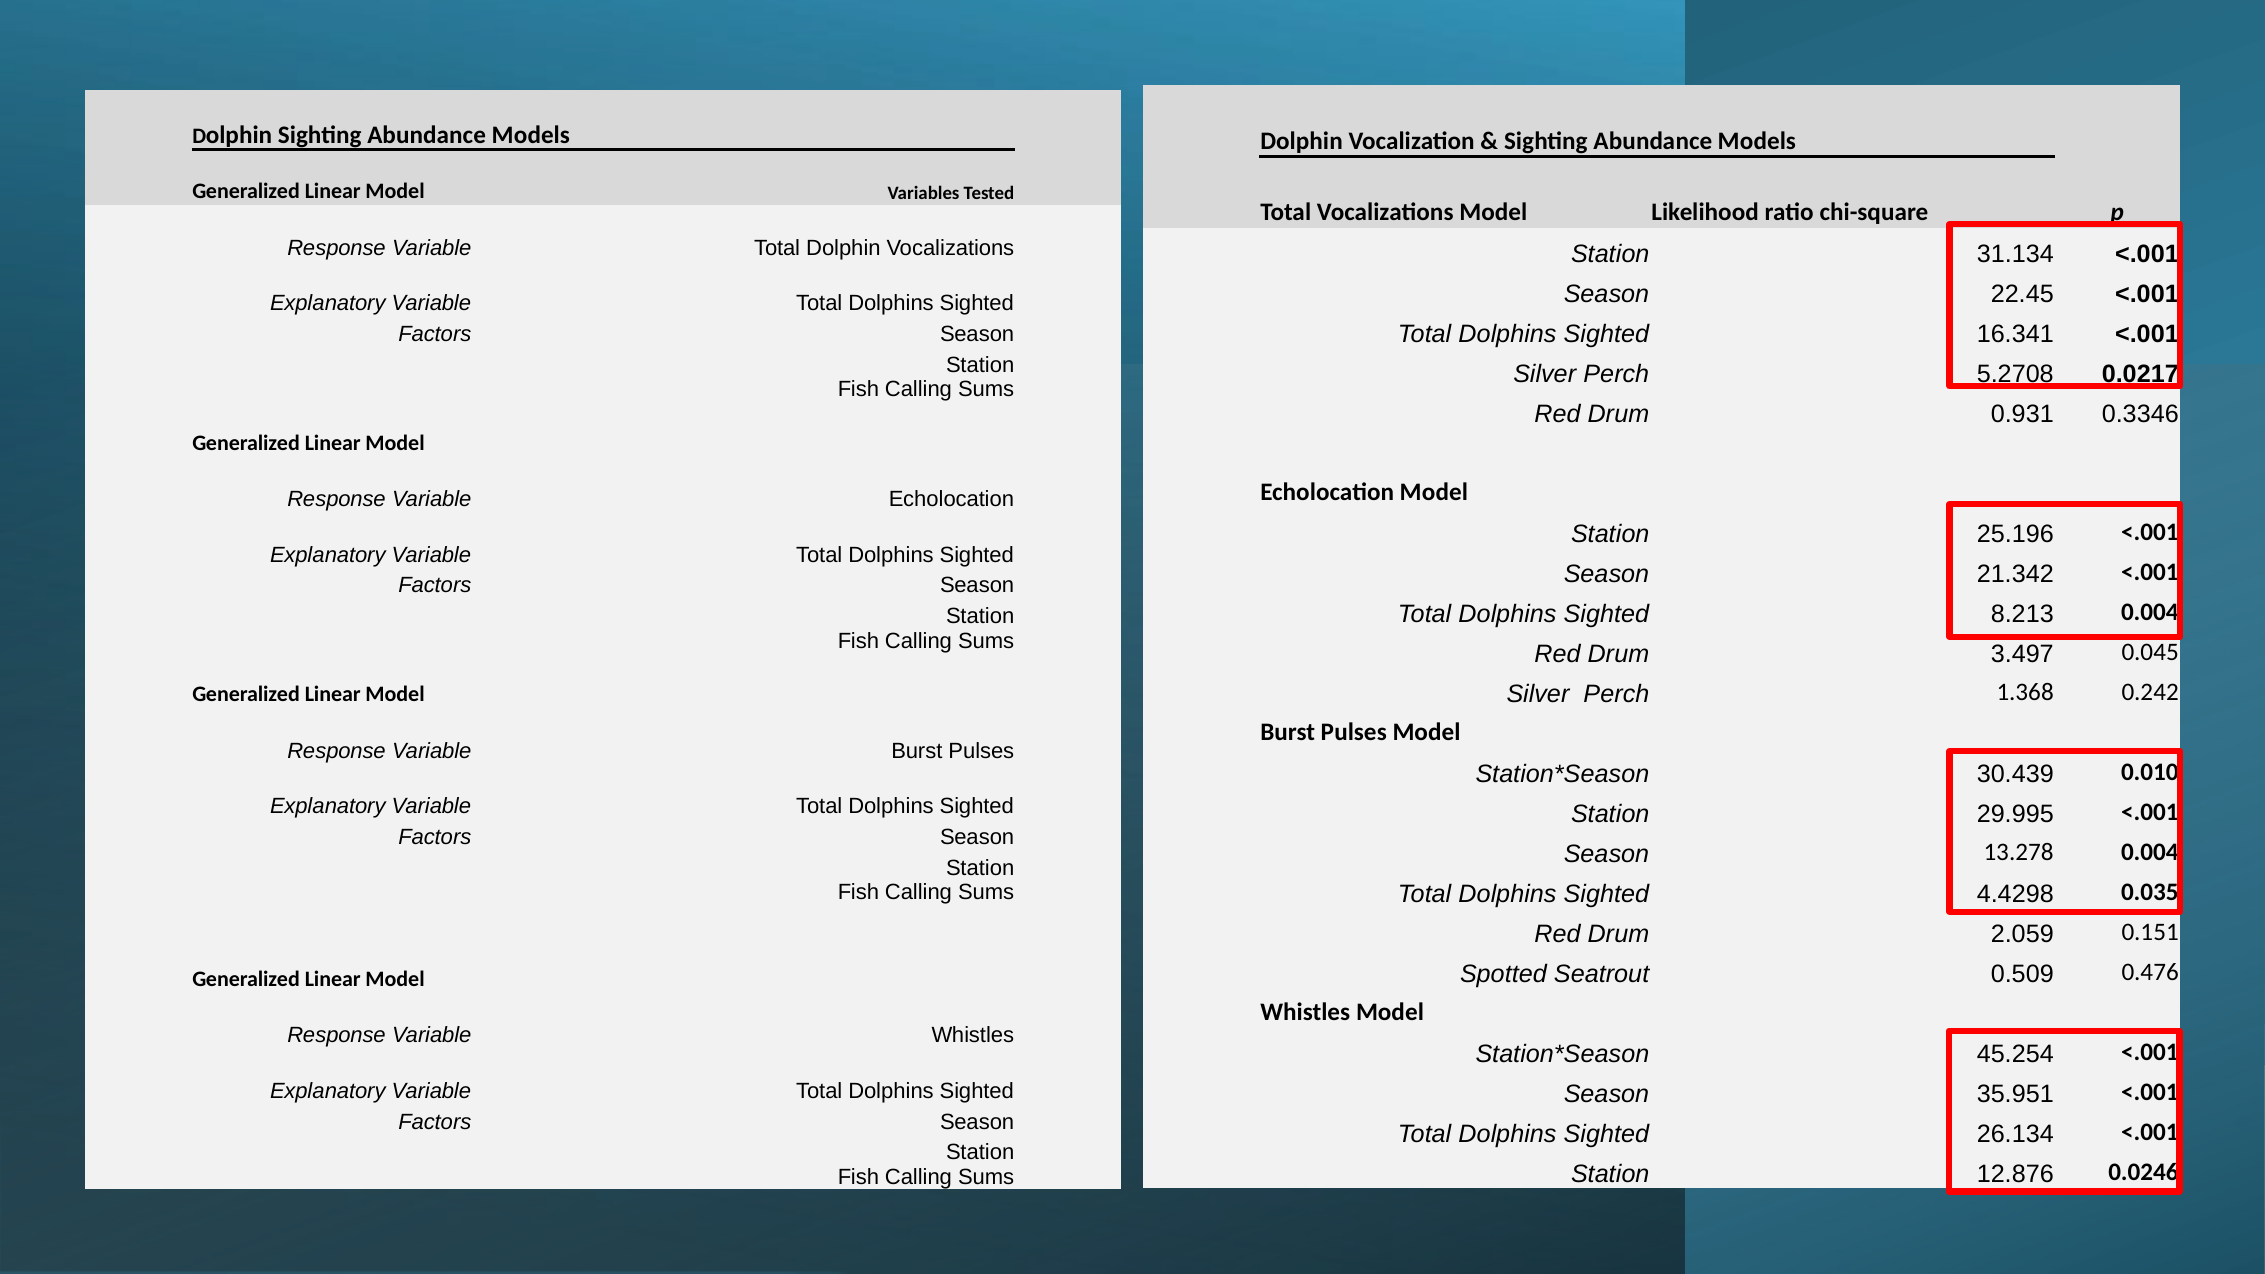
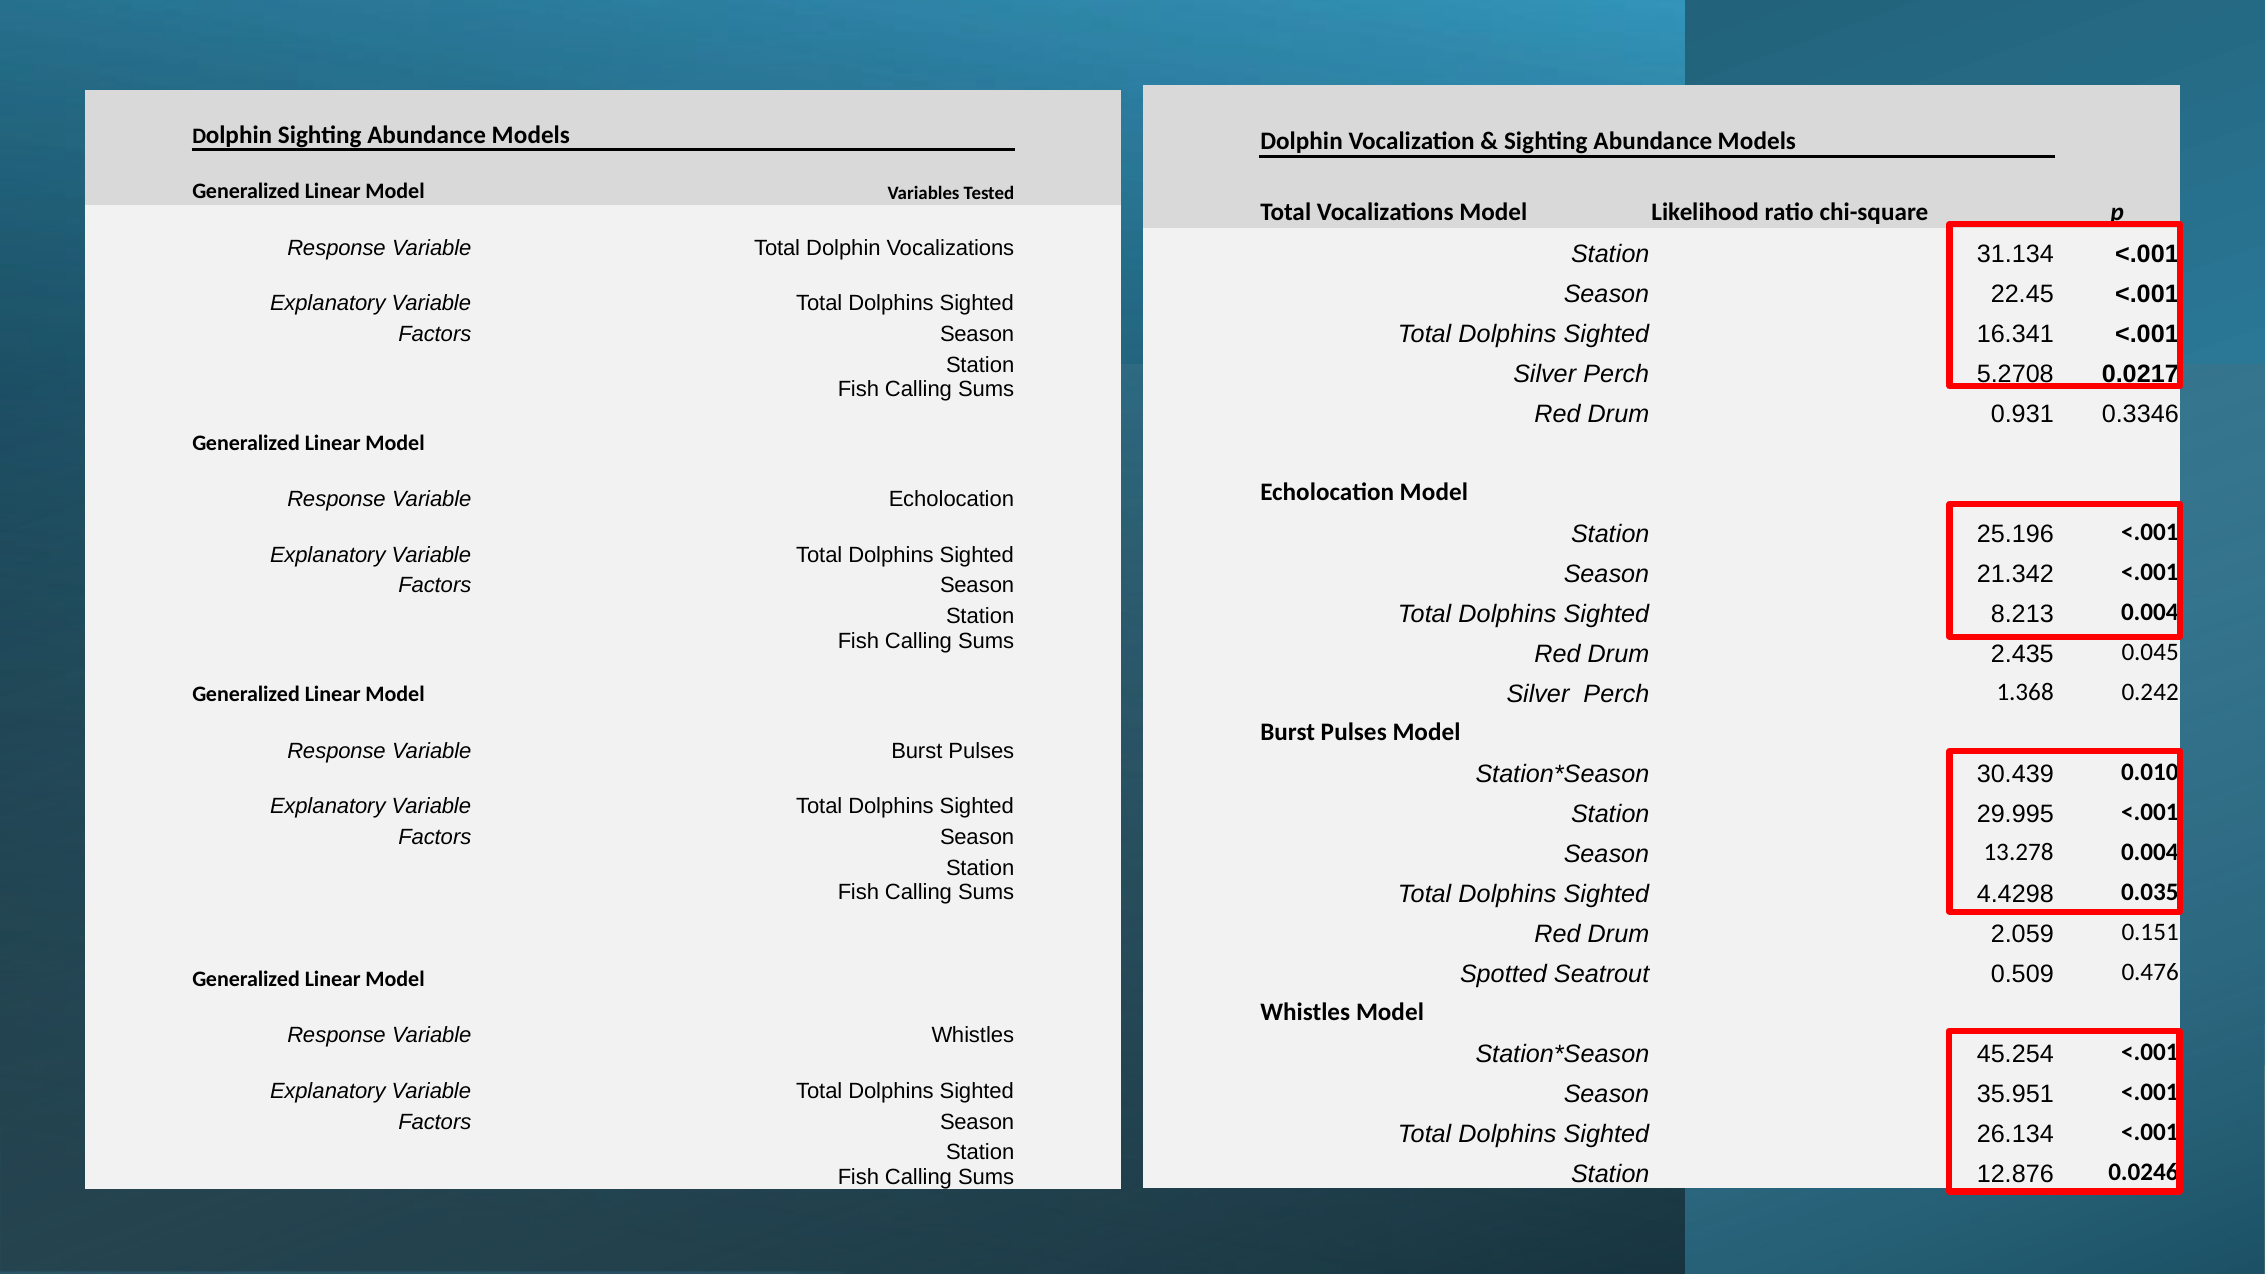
3.497: 3.497 -> 2.435 (2022, 654)
